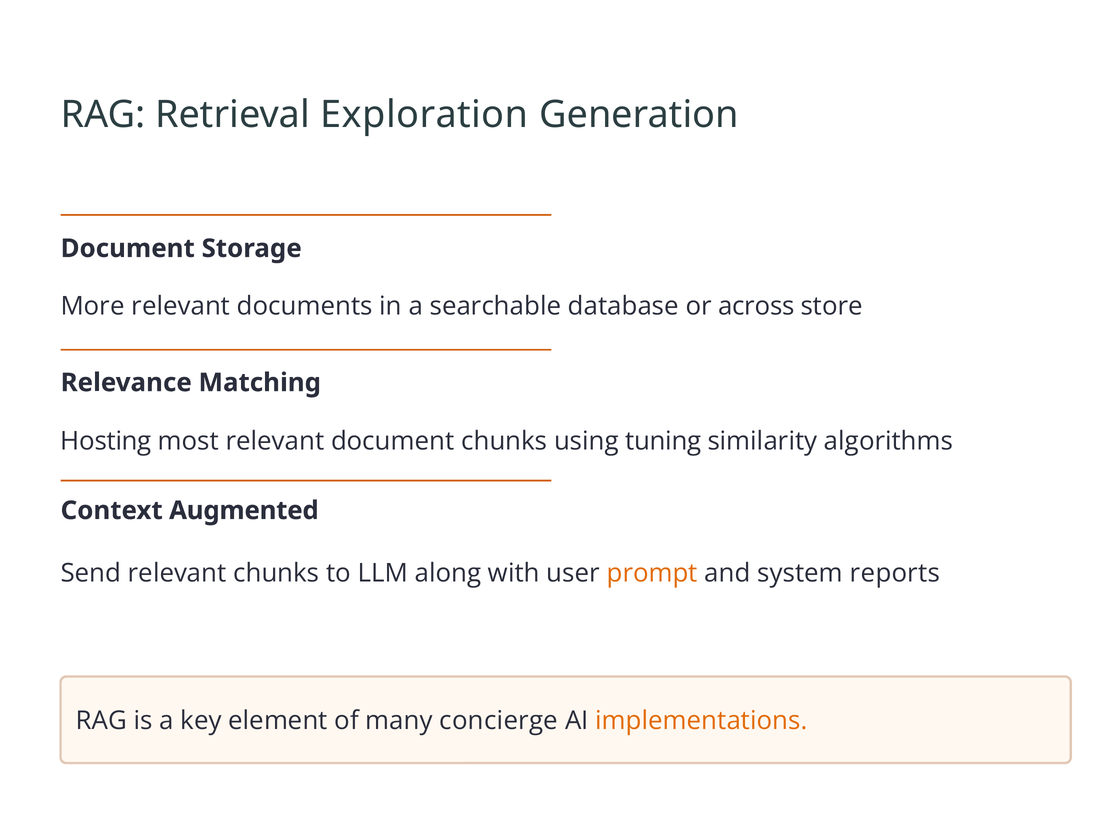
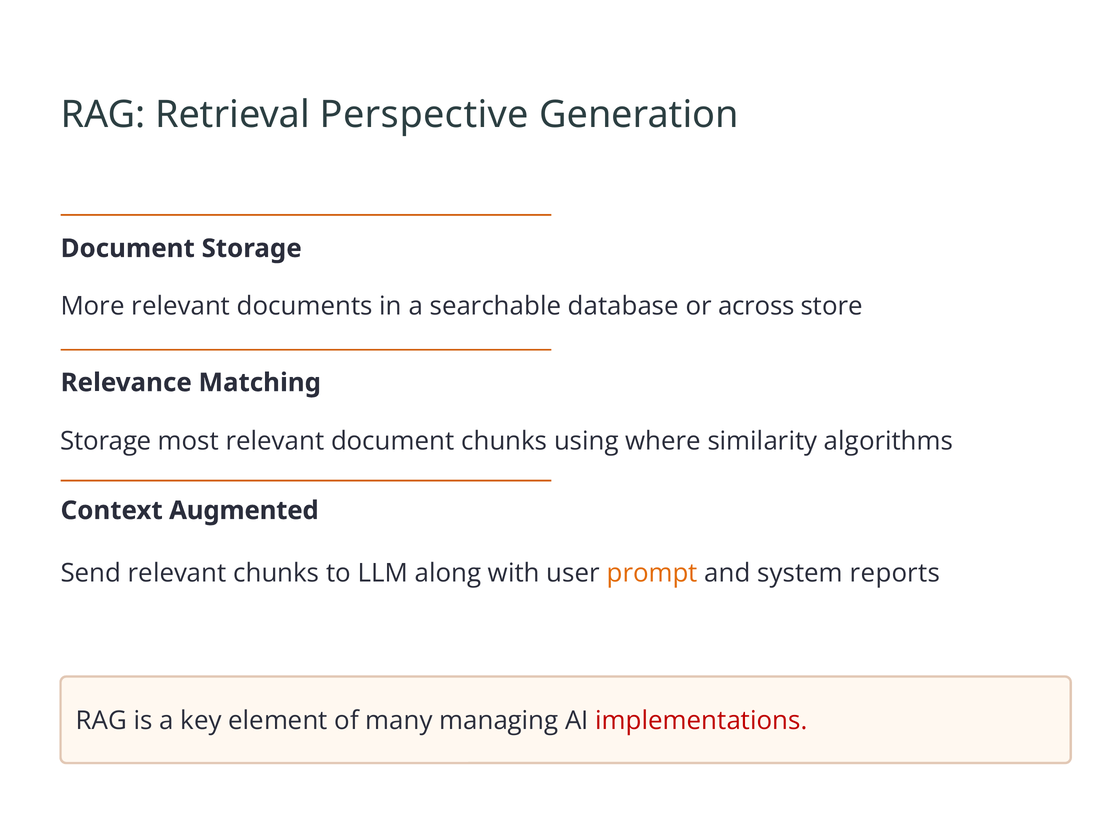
Exploration: Exploration -> Perspective (424, 115)
Hosting: Hosting -> Storage (106, 441)
tuning: tuning -> where (663, 441)
concierge: concierge -> managing (499, 720)
implementations colour: orange -> red (701, 720)
